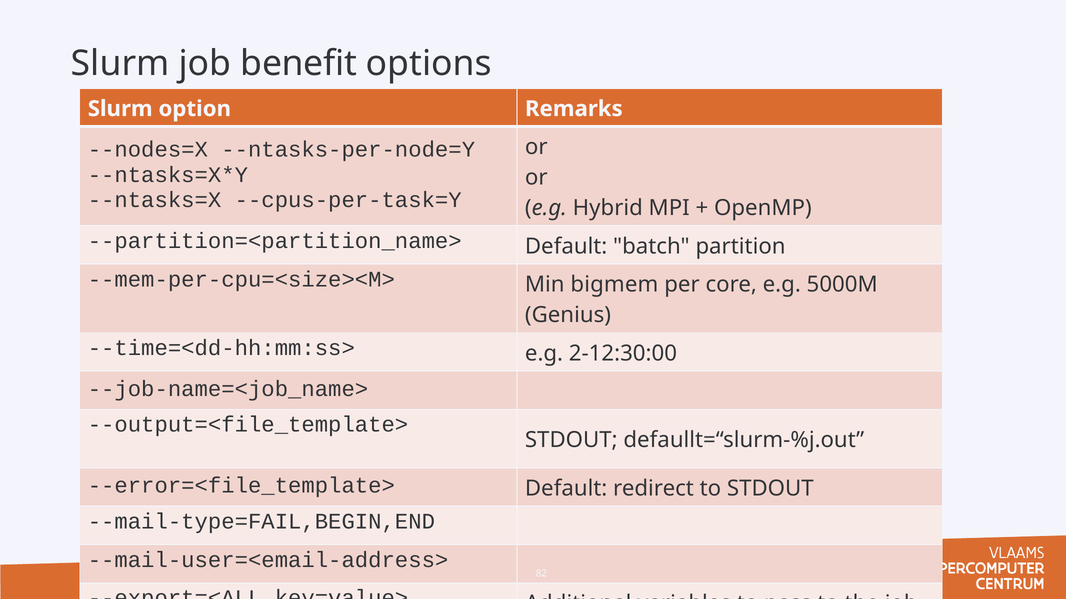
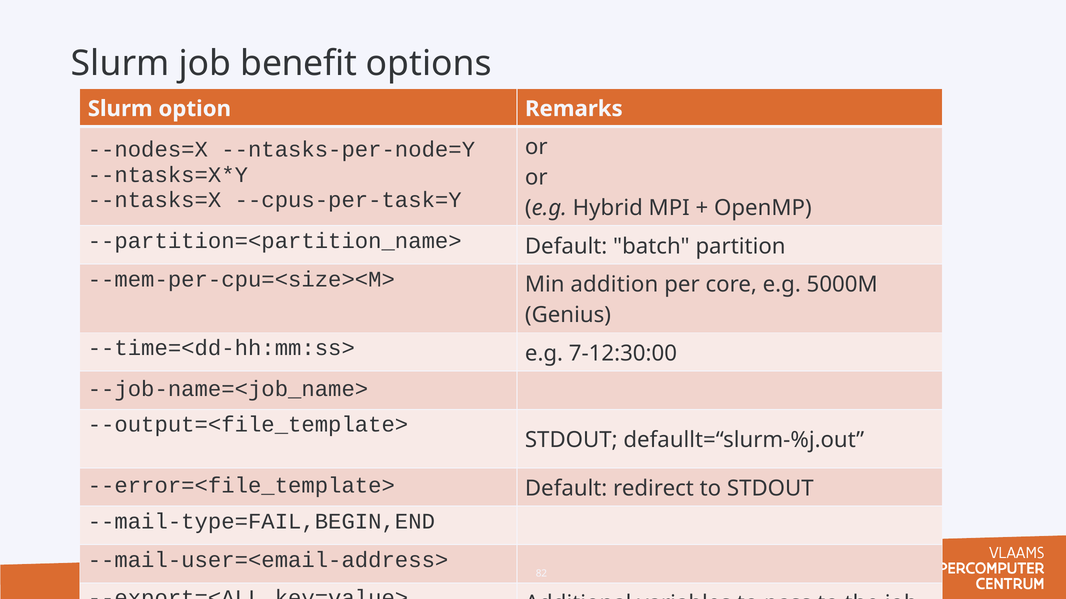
bigmem: bigmem -> addition (614, 285)
2-12:30:00: 2-12:30:00 -> 7-12:30:00 (623, 354)
